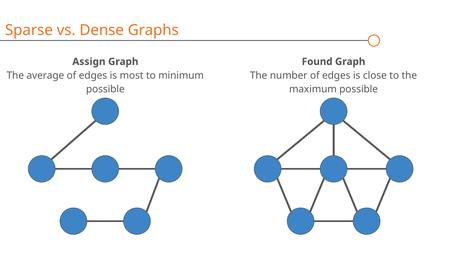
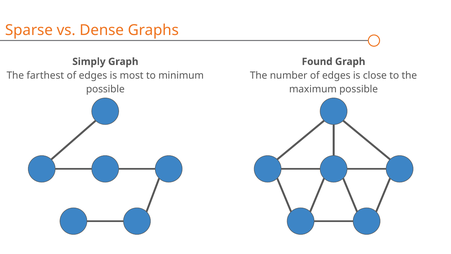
Assign: Assign -> Simply (89, 62)
average: average -> farthest (45, 75)
